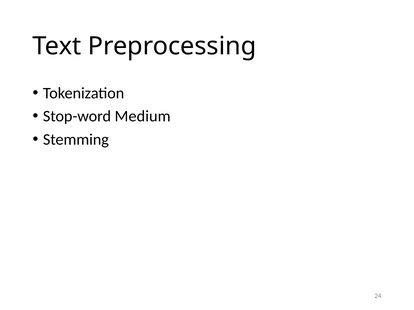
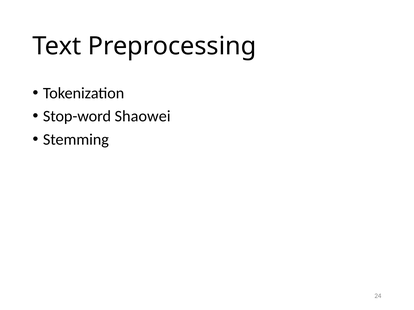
Medium: Medium -> Shaowei (143, 116)
